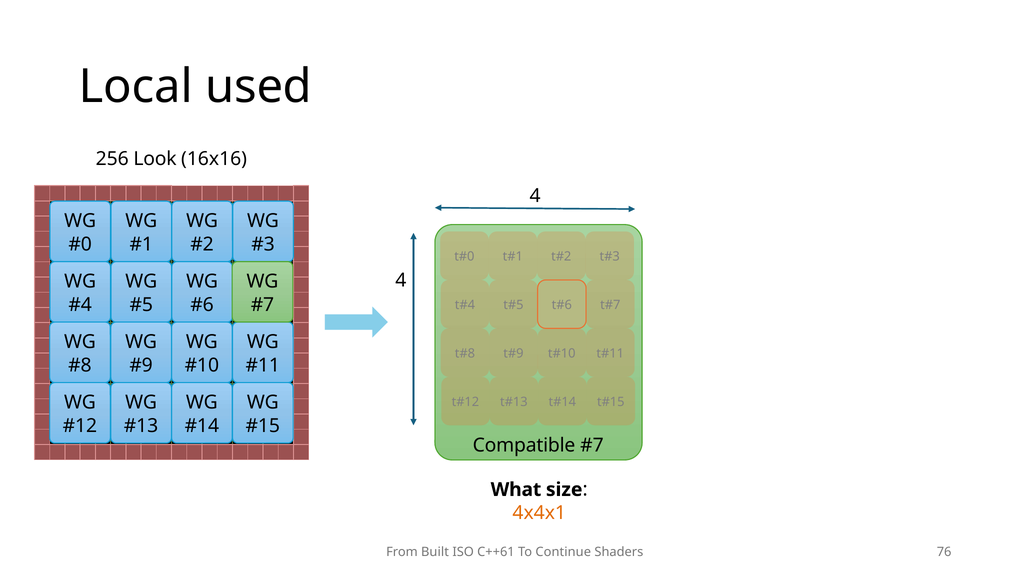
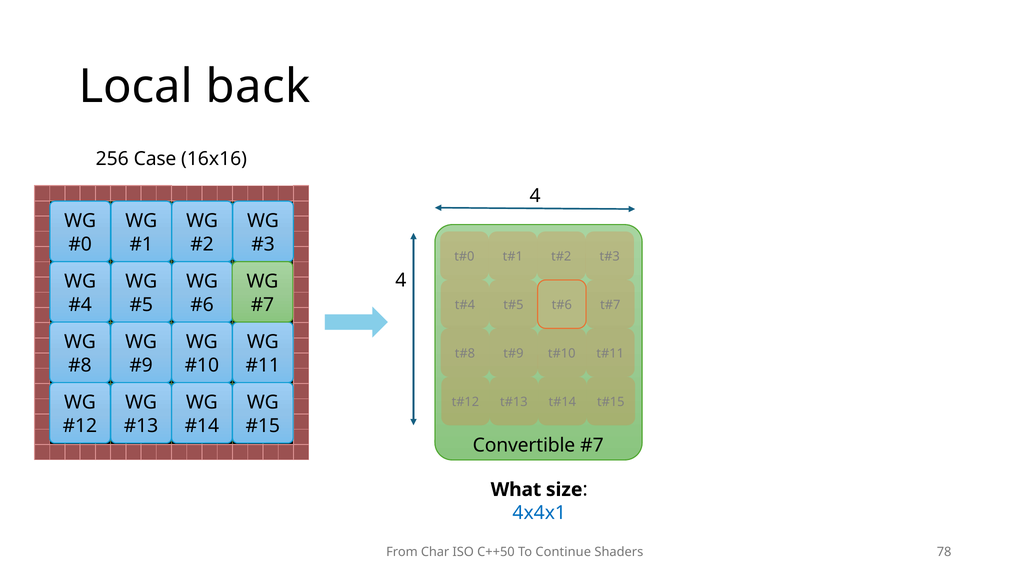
used: used -> back (258, 87)
Look: Look -> Case (155, 159)
Compatible: Compatible -> Convertible (524, 446)
4x4x1 colour: orange -> blue (539, 513)
Built: Built -> Char (435, 552)
C++61: C++61 -> C++50 (496, 552)
76: 76 -> 78 (944, 552)
